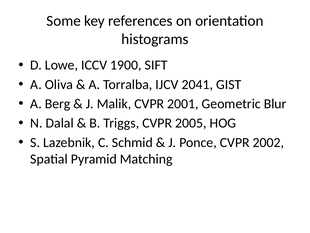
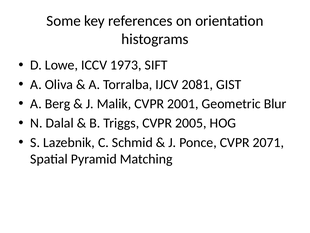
1900: 1900 -> 1973 (126, 65)
2041: 2041 -> 2081 (197, 84)
2002: 2002 -> 2071 (268, 142)
